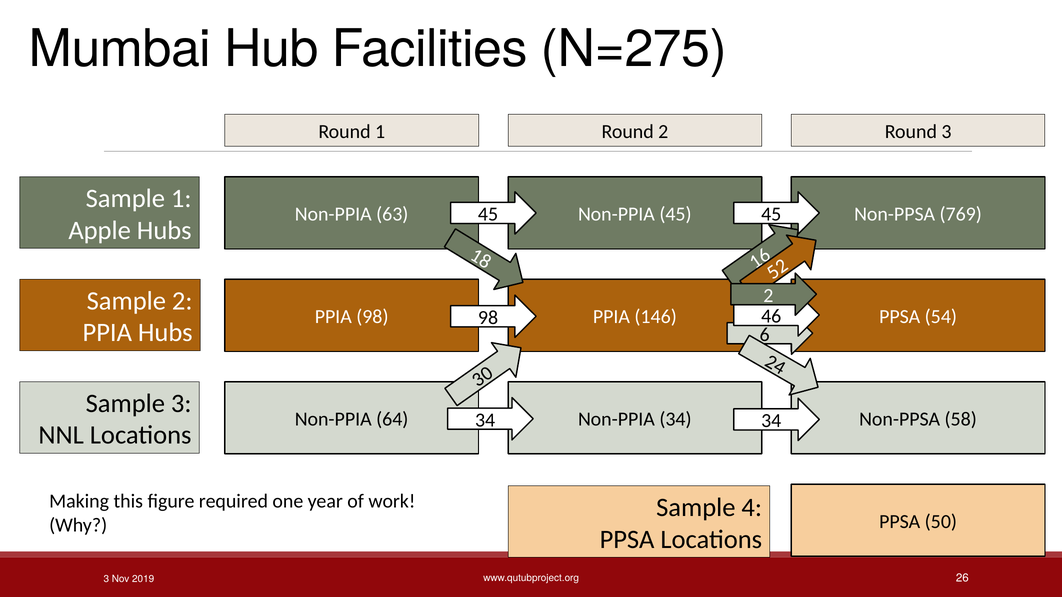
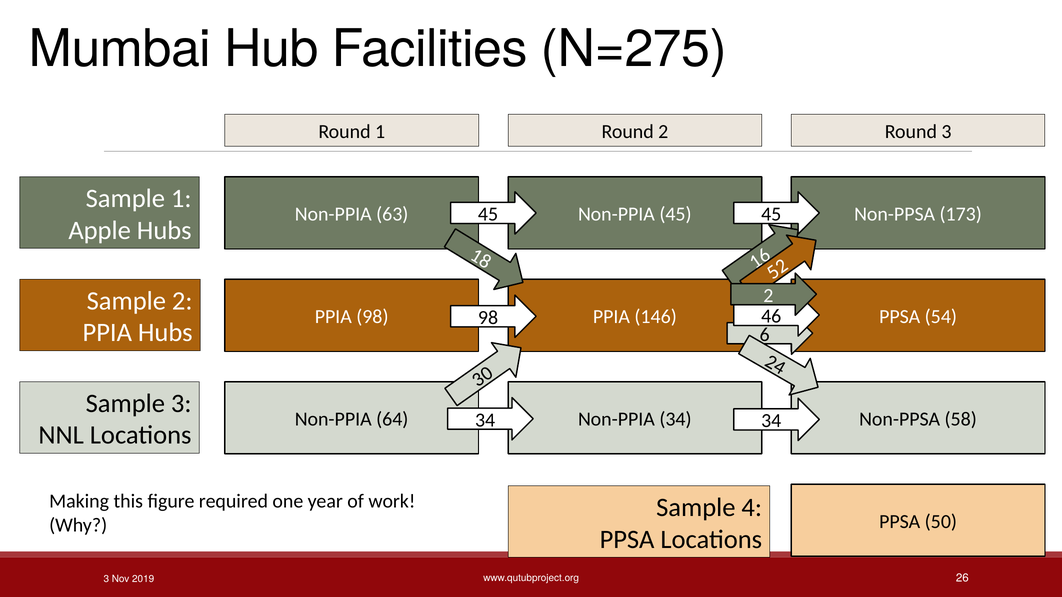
769: 769 -> 173 (961, 214)
